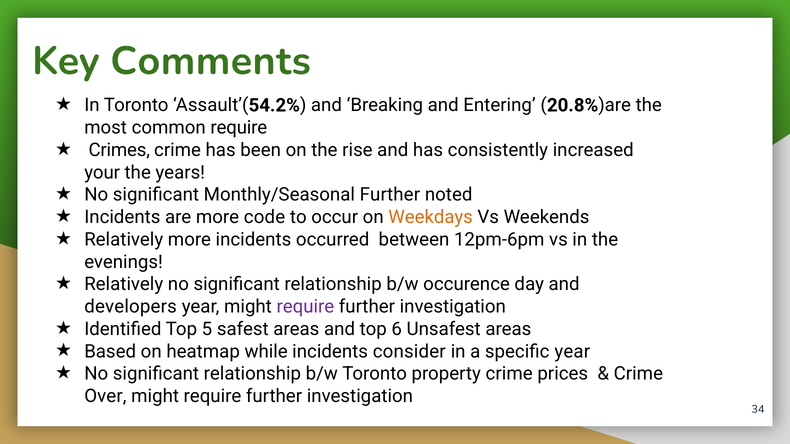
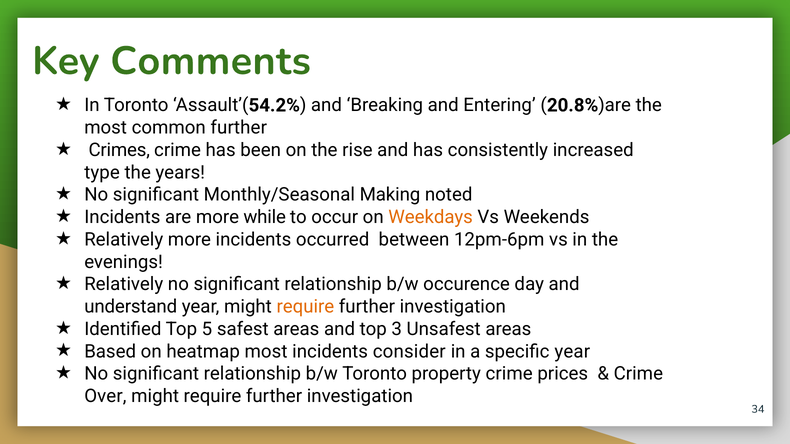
common require: require -> further (239, 128)
your: your -> type (102, 173)
Monthly/Seasonal Further: Further -> Making (390, 195)
code: code -> while (265, 217)
developers: developers -> understand (131, 307)
require colour: purple -> orange (305, 307)
6: 6 -> 3 (397, 329)
heatmap while: while -> most (266, 352)
